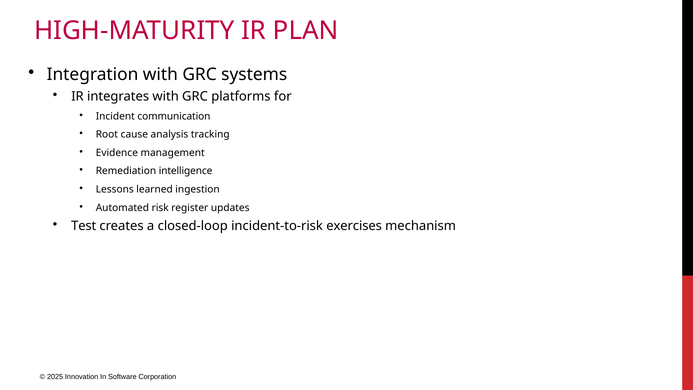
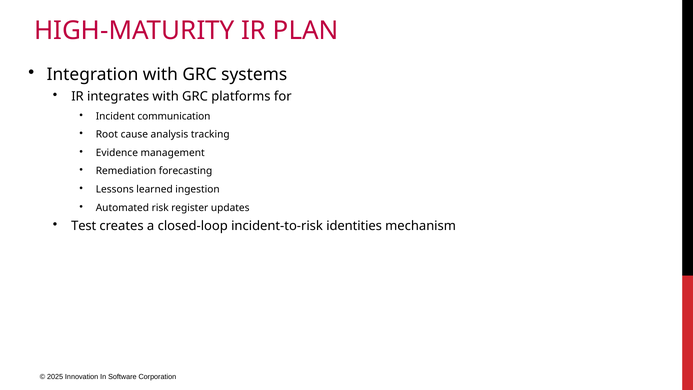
intelligence: intelligence -> forecasting (186, 171)
exercises: exercises -> identities (354, 226)
